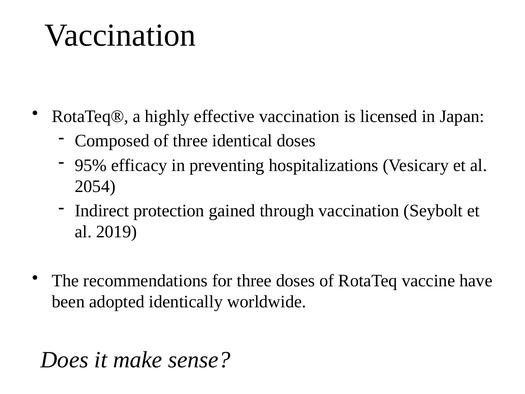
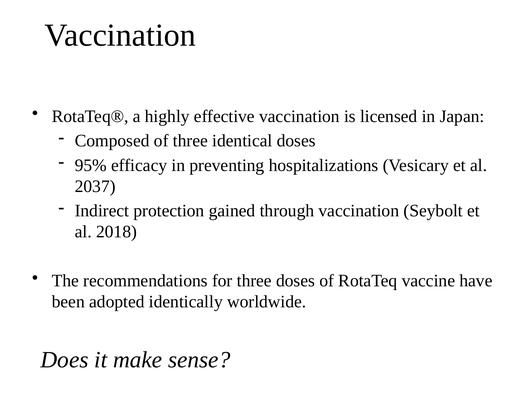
2054: 2054 -> 2037 (95, 186)
2019: 2019 -> 2018 (117, 232)
